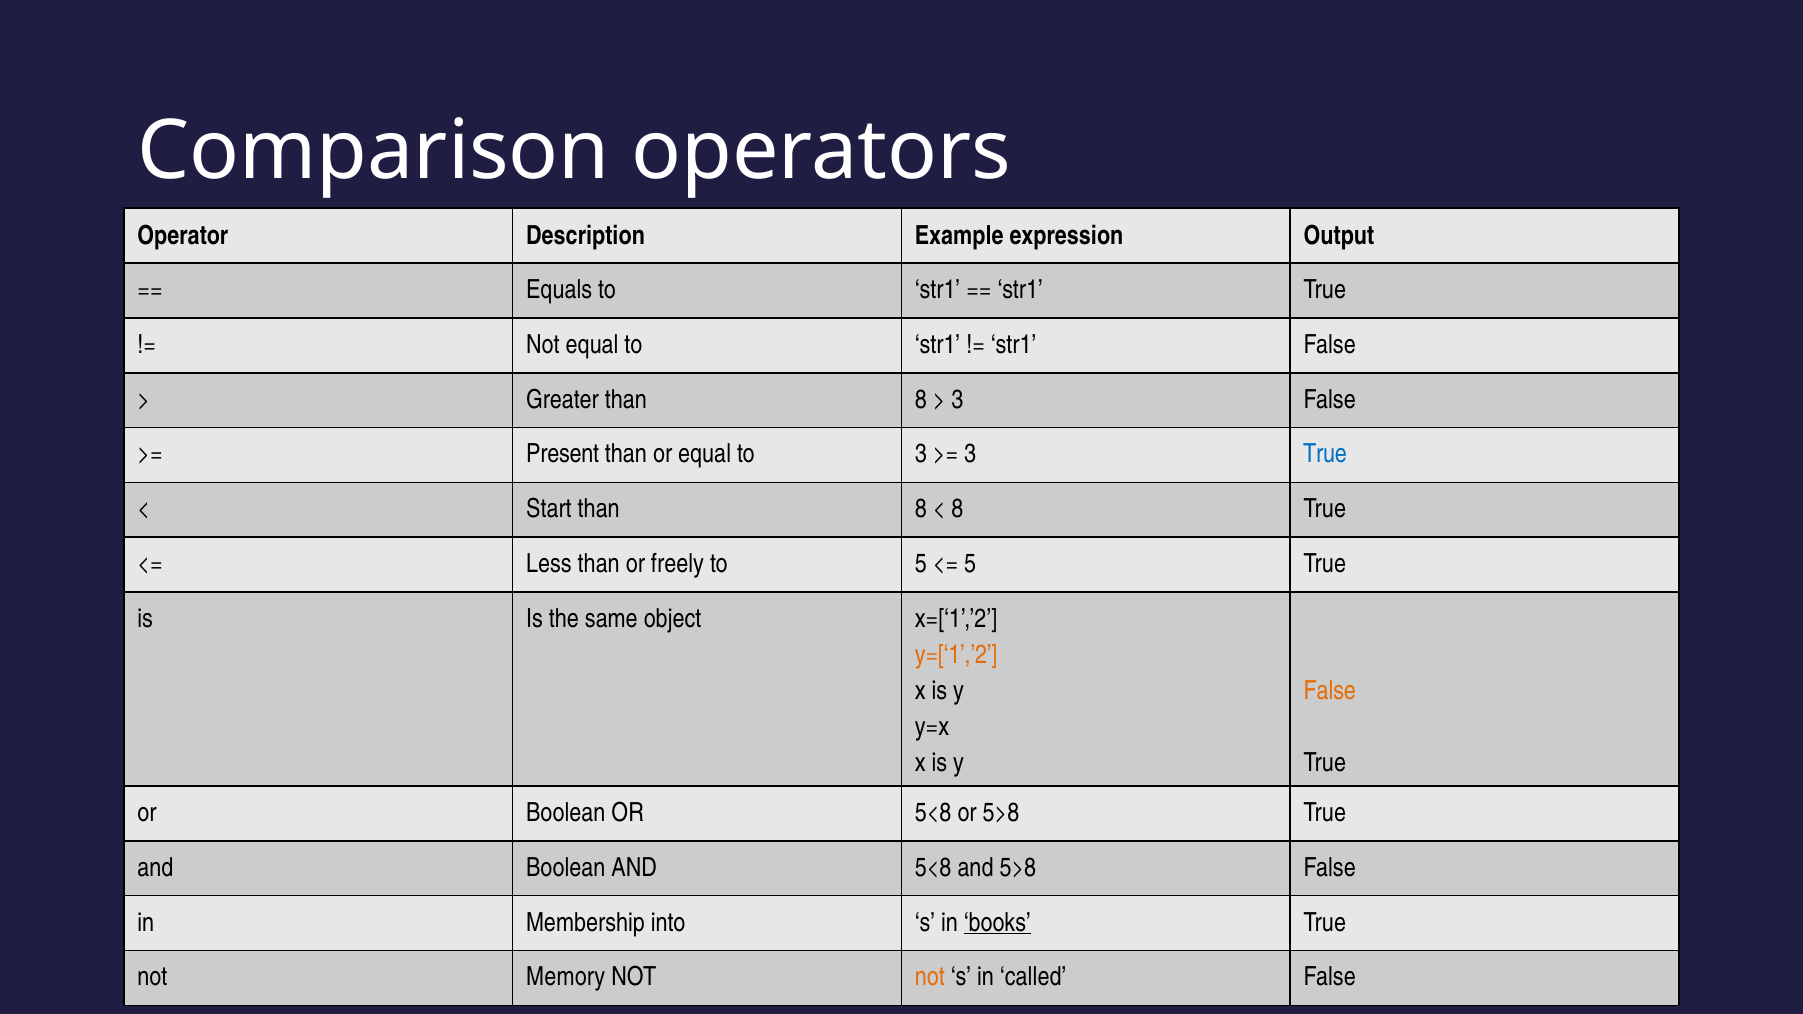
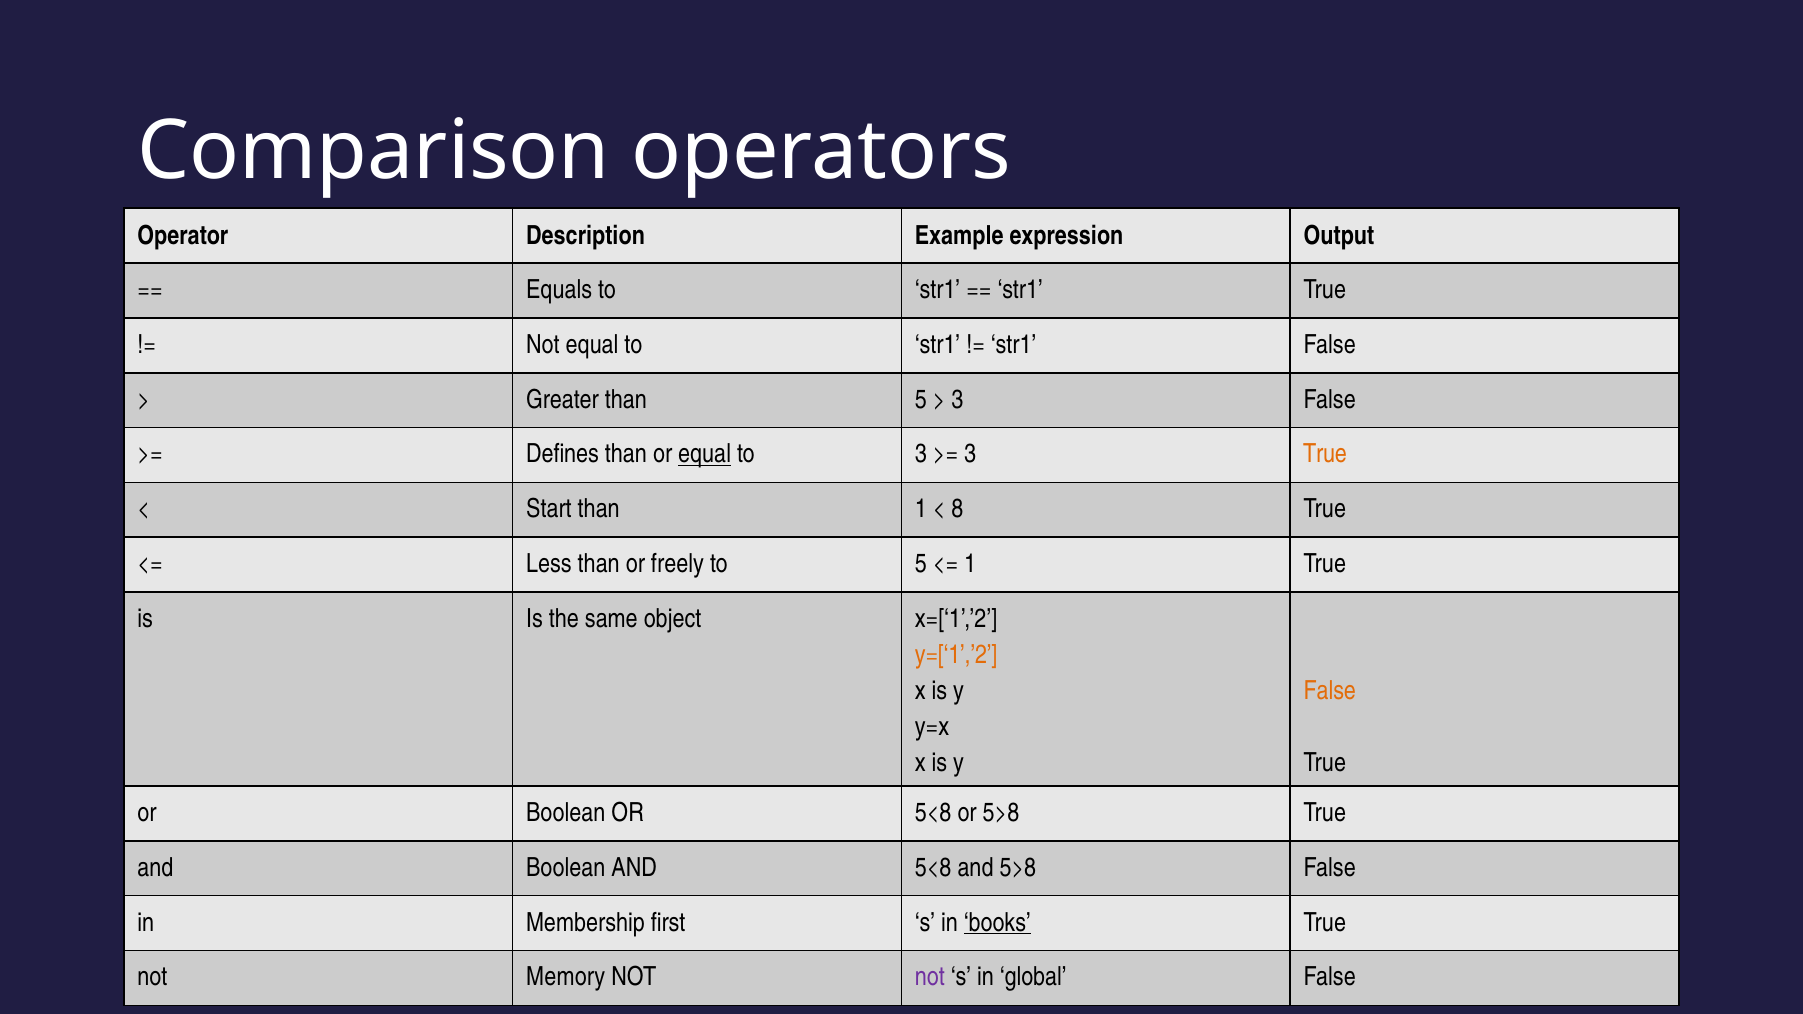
Greater than 8: 8 -> 5 (921, 399)
Present: Present -> Defines (563, 454)
equal underline: none -> present (705, 454)
True colour: blue -> orange (1325, 454)
8: 8 -> 1 (921, 509)
5: 5 -> 1 (970, 564)
into: into -> first (668, 923)
not colour: orange -> purple (930, 977)
called: called -> global (1033, 977)
